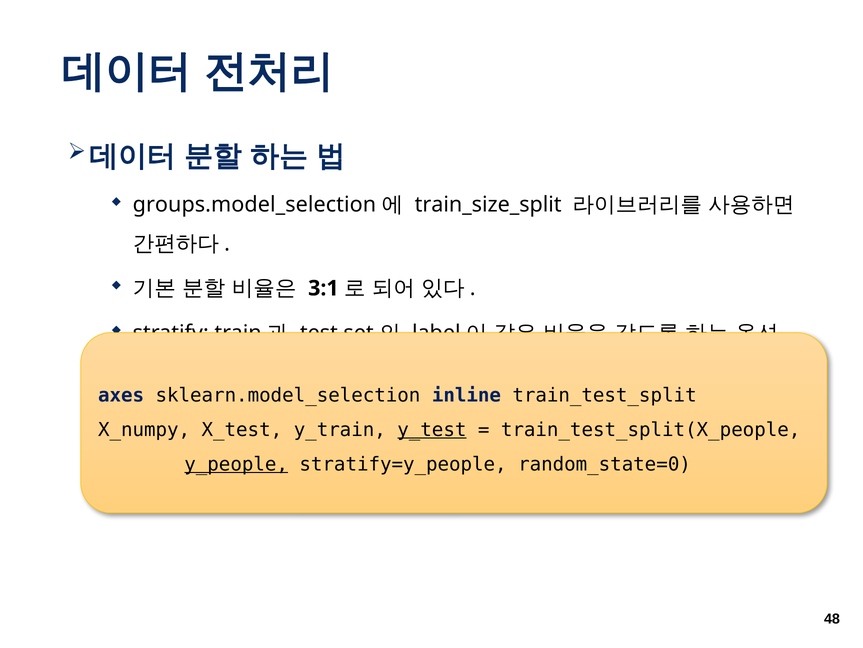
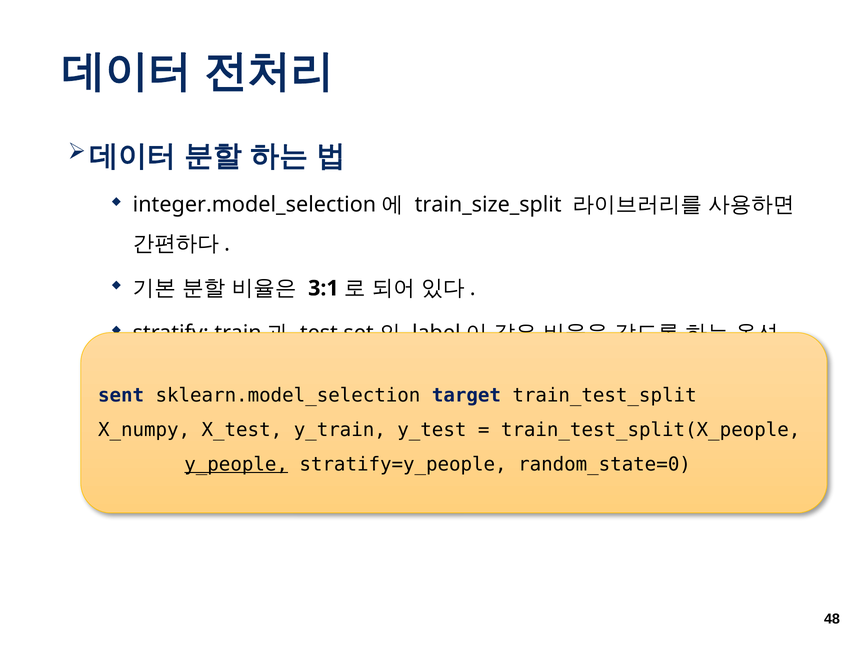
groups.model_selection: groups.model_selection -> integer.model_selection (254, 204)
axes: axes -> sent (121, 395)
inline: inline -> target (466, 395)
y_test underline: present -> none (432, 429)
